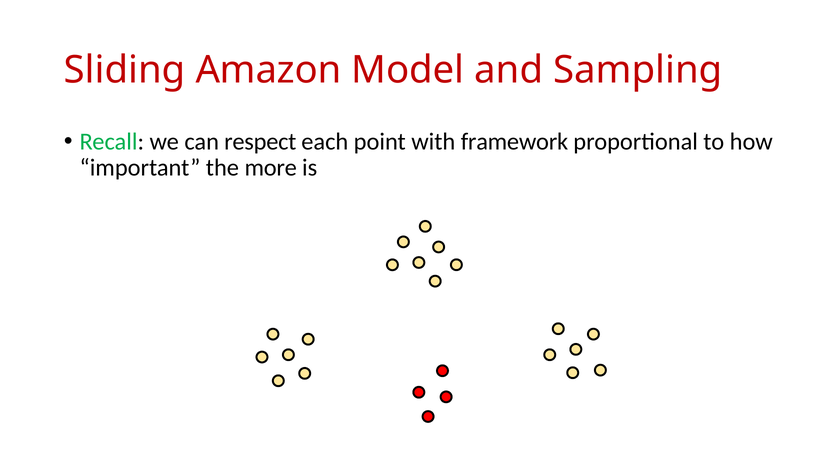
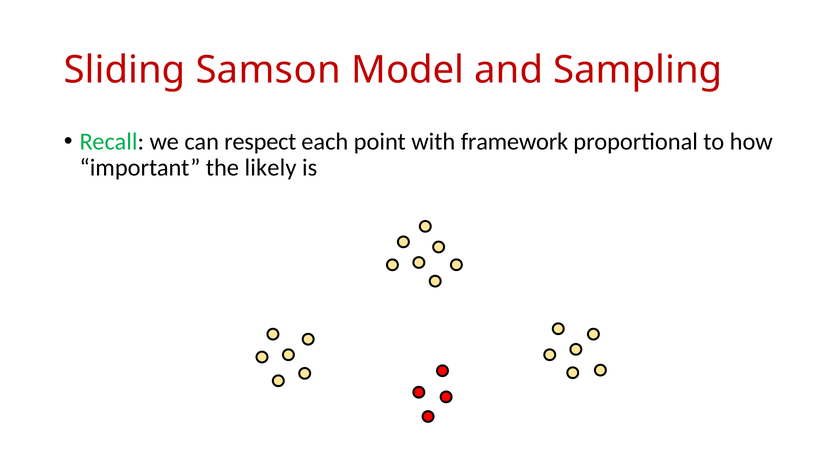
Amazon: Amazon -> Samson (268, 70)
more: more -> likely (271, 168)
